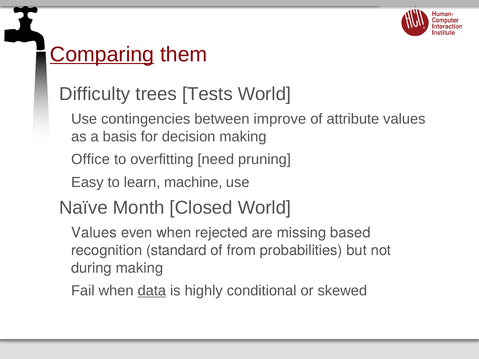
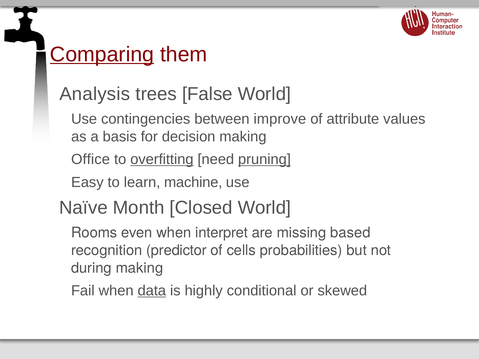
Difficulty: Difficulty -> Analysis (95, 94)
Tests: Tests -> False (207, 94)
overfitting underline: none -> present (162, 160)
pruning underline: none -> present (264, 160)
Values: Values -> Rooms (94, 233)
rejected: rejected -> interpret (222, 233)
standard: standard -> predictor (176, 250)
from: from -> cells (241, 250)
